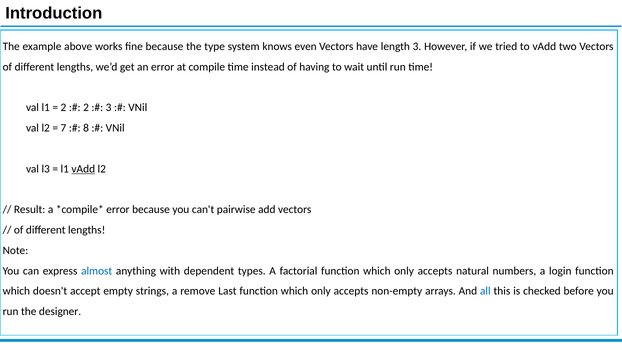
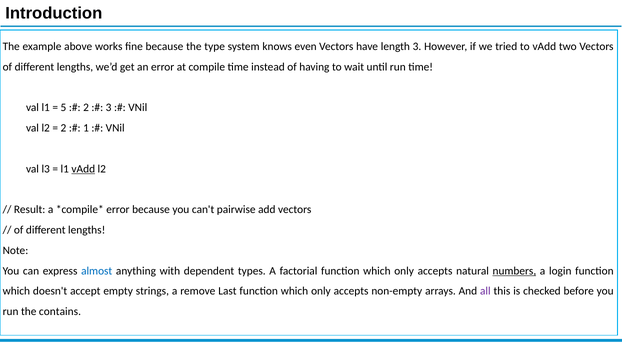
2: 2 -> 5 (63, 108)
7: 7 -> 2 (63, 128)
8: 8 -> 1 (86, 128)
numbers underline: none -> present (514, 271)
all colour: blue -> purple (485, 291)
designer: designer -> contains (60, 311)
